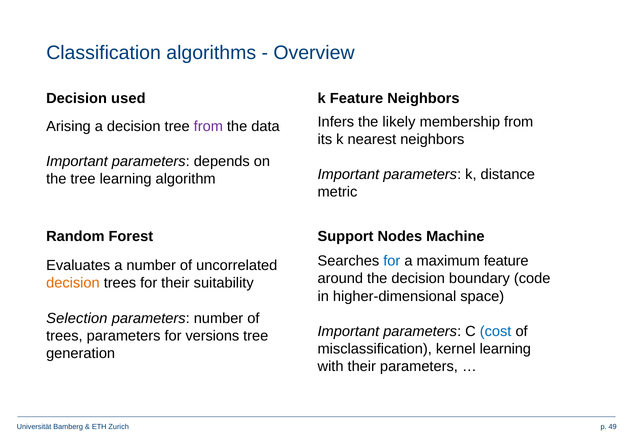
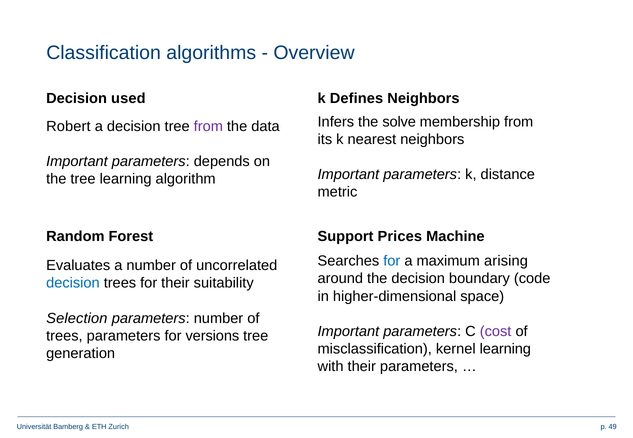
k Feature: Feature -> Defines (356, 98)
likely: likely -> solve (399, 122)
Arising: Arising -> Robert (68, 126)
Nodes: Nodes -> Prices (400, 236)
maximum feature: feature -> arising (506, 261)
decision colour: orange -> blue (73, 283)
cost colour: blue -> purple (496, 331)
